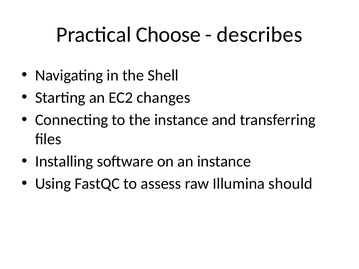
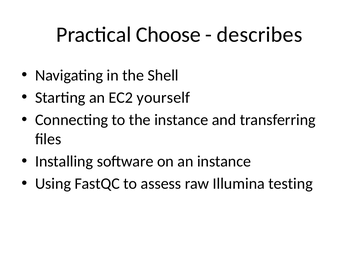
changes: changes -> yourself (163, 98)
should: should -> testing (291, 184)
